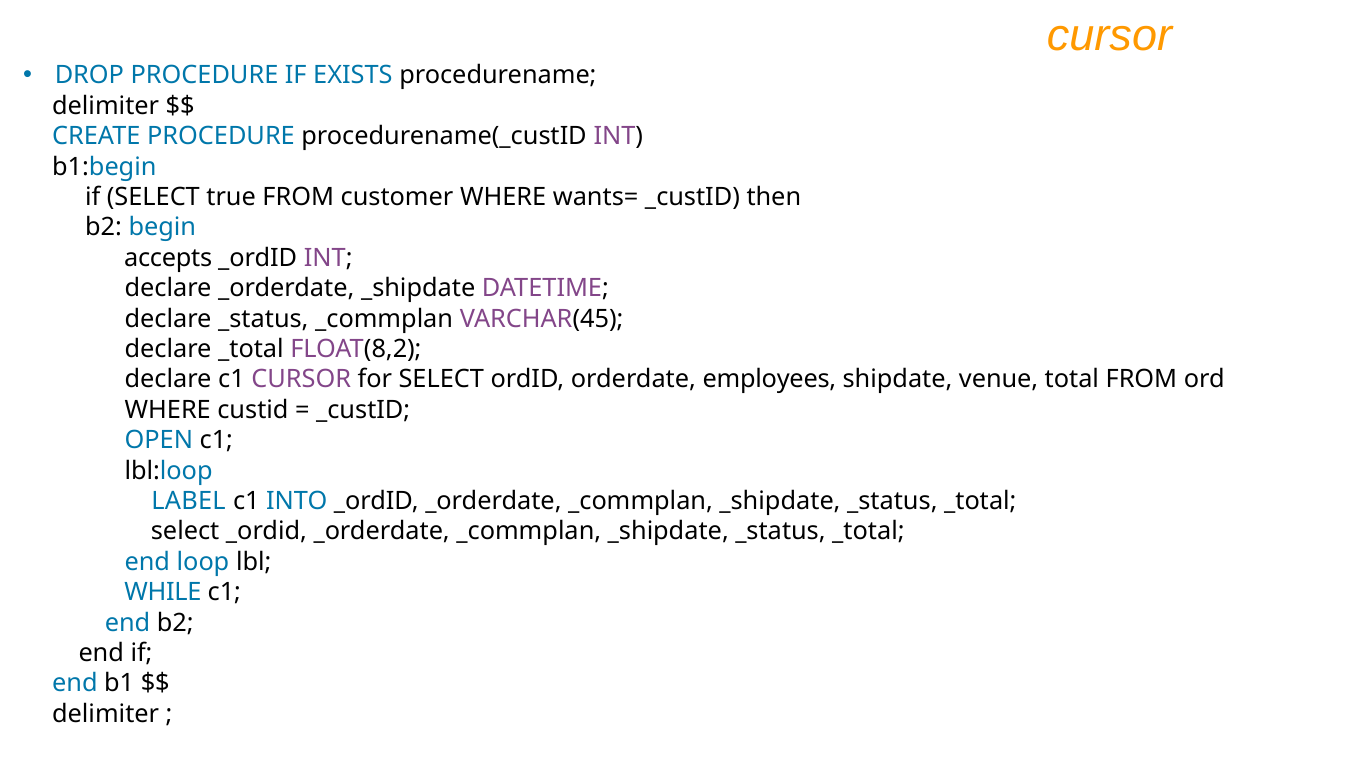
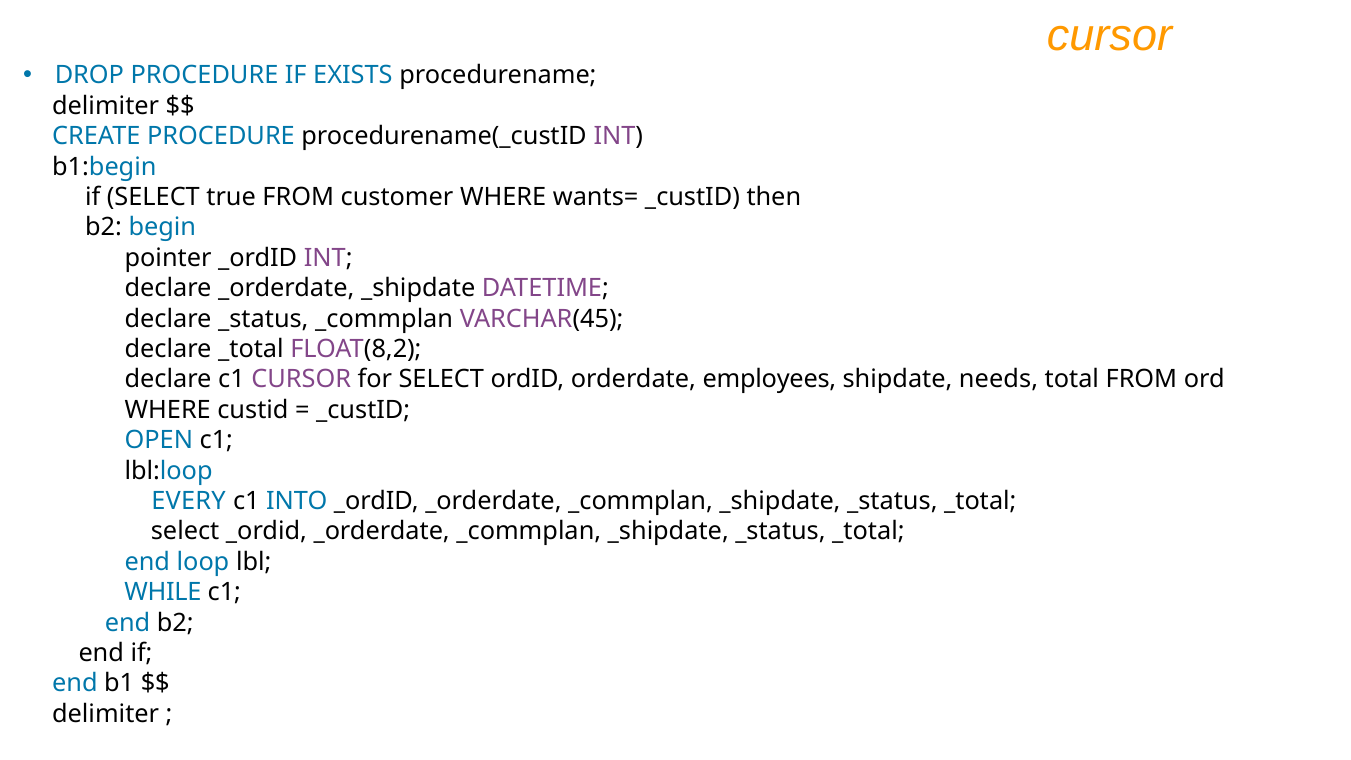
accepts: accepts -> pointer (168, 258)
venue: venue -> needs (999, 379)
LABEL: LABEL -> EVERY (189, 501)
